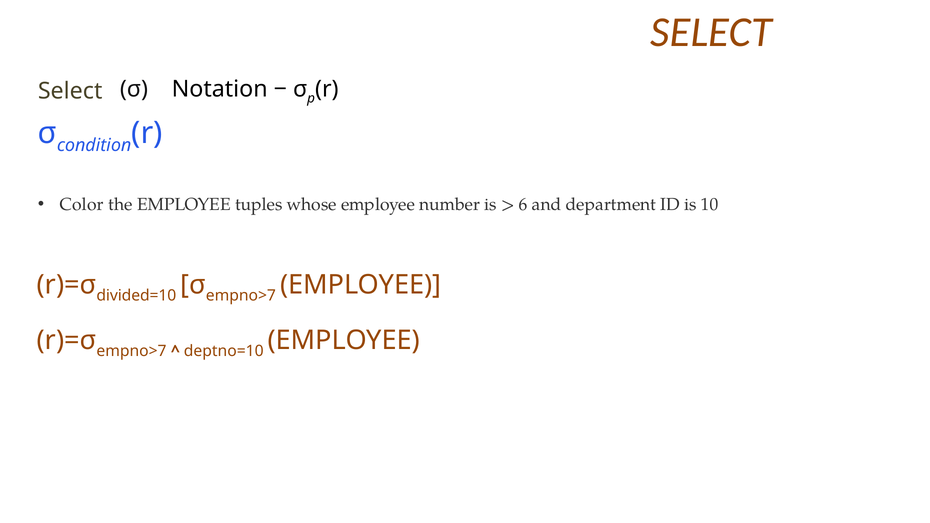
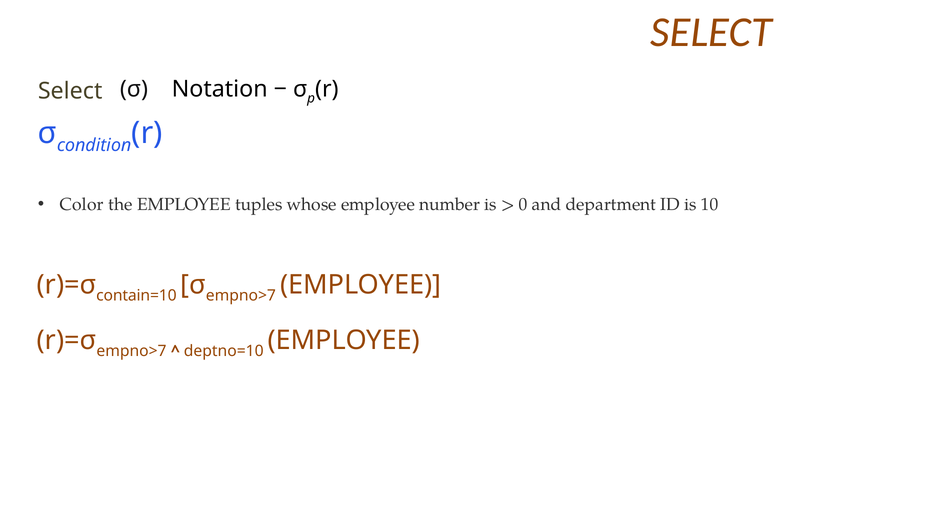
6: 6 -> 0 (523, 205)
divided=10: divided=10 -> contain=10 (136, 296)
